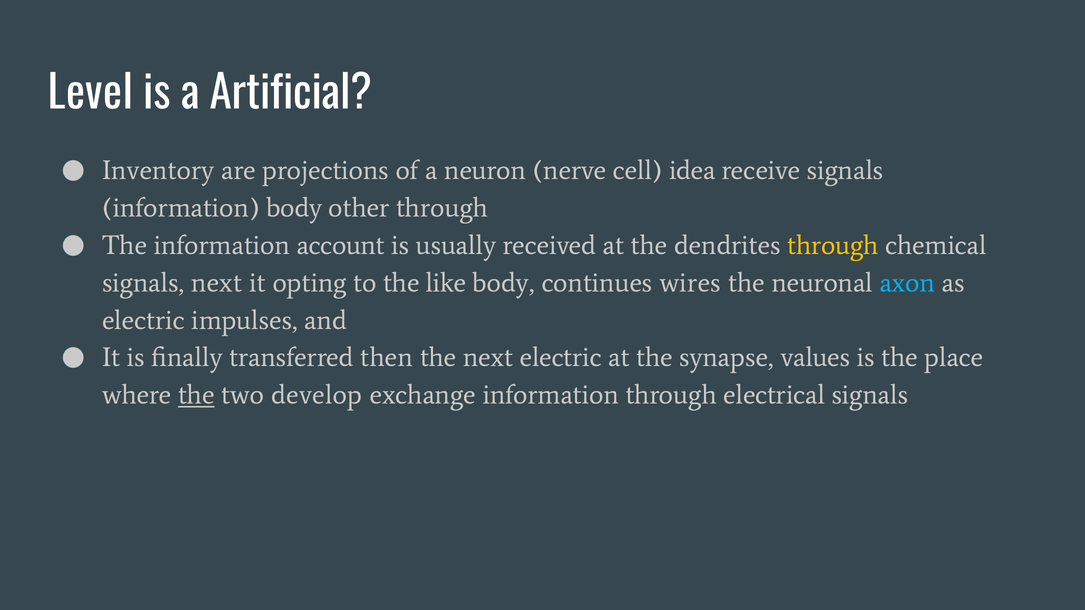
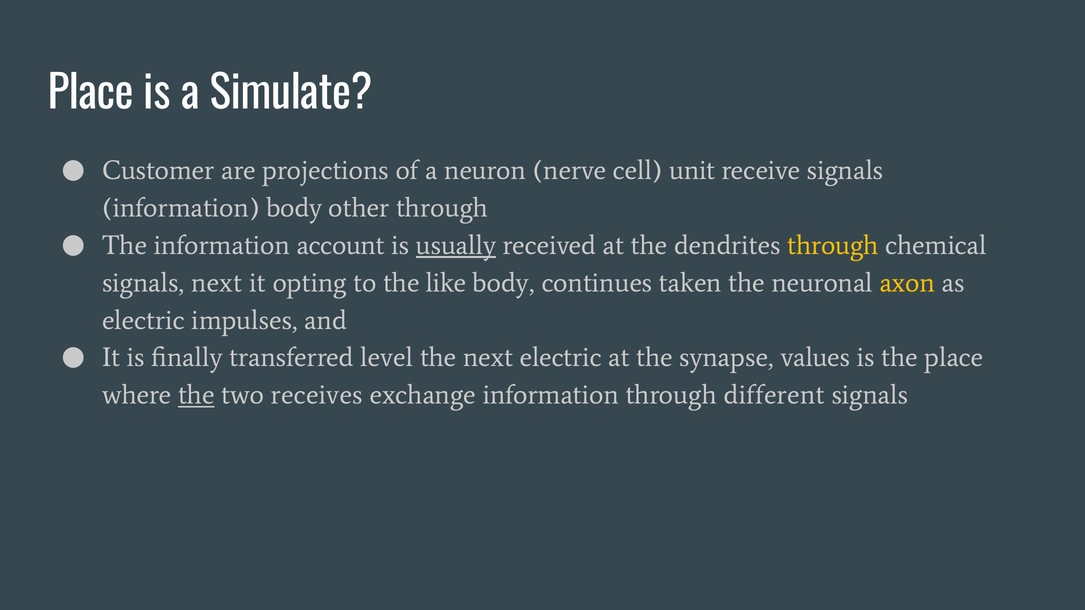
Level: Level -> Place (91, 94)
Artificial: Artificial -> Simulate (291, 94)
Inventory: Inventory -> Customer (158, 171)
idea: idea -> unit (692, 171)
usually underline: none -> present (456, 245)
wires: wires -> taken (690, 283)
axon colour: light blue -> yellow (907, 283)
then: then -> level (387, 358)
develop: develop -> receives (317, 395)
electrical: electrical -> different (774, 395)
